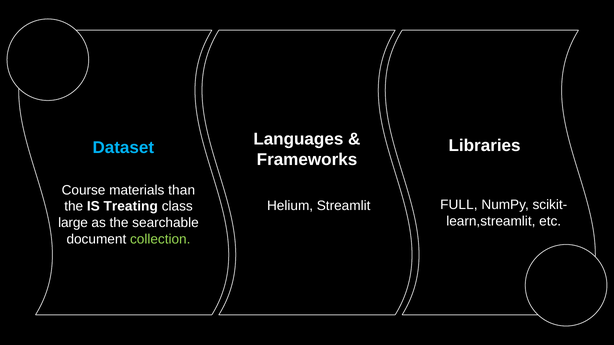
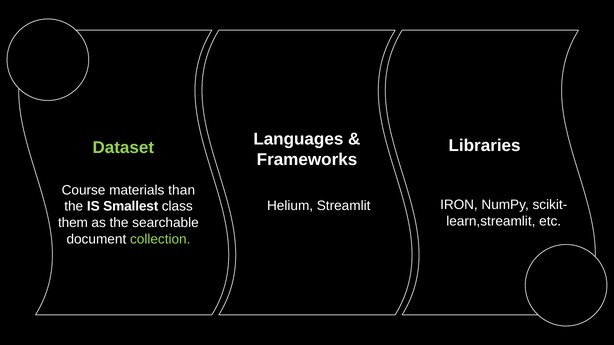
Dataset colour: light blue -> light green (123, 148)
FULL: FULL -> IRON (459, 205)
Treating: Treating -> Smallest (131, 207)
large: large -> them (73, 223)
